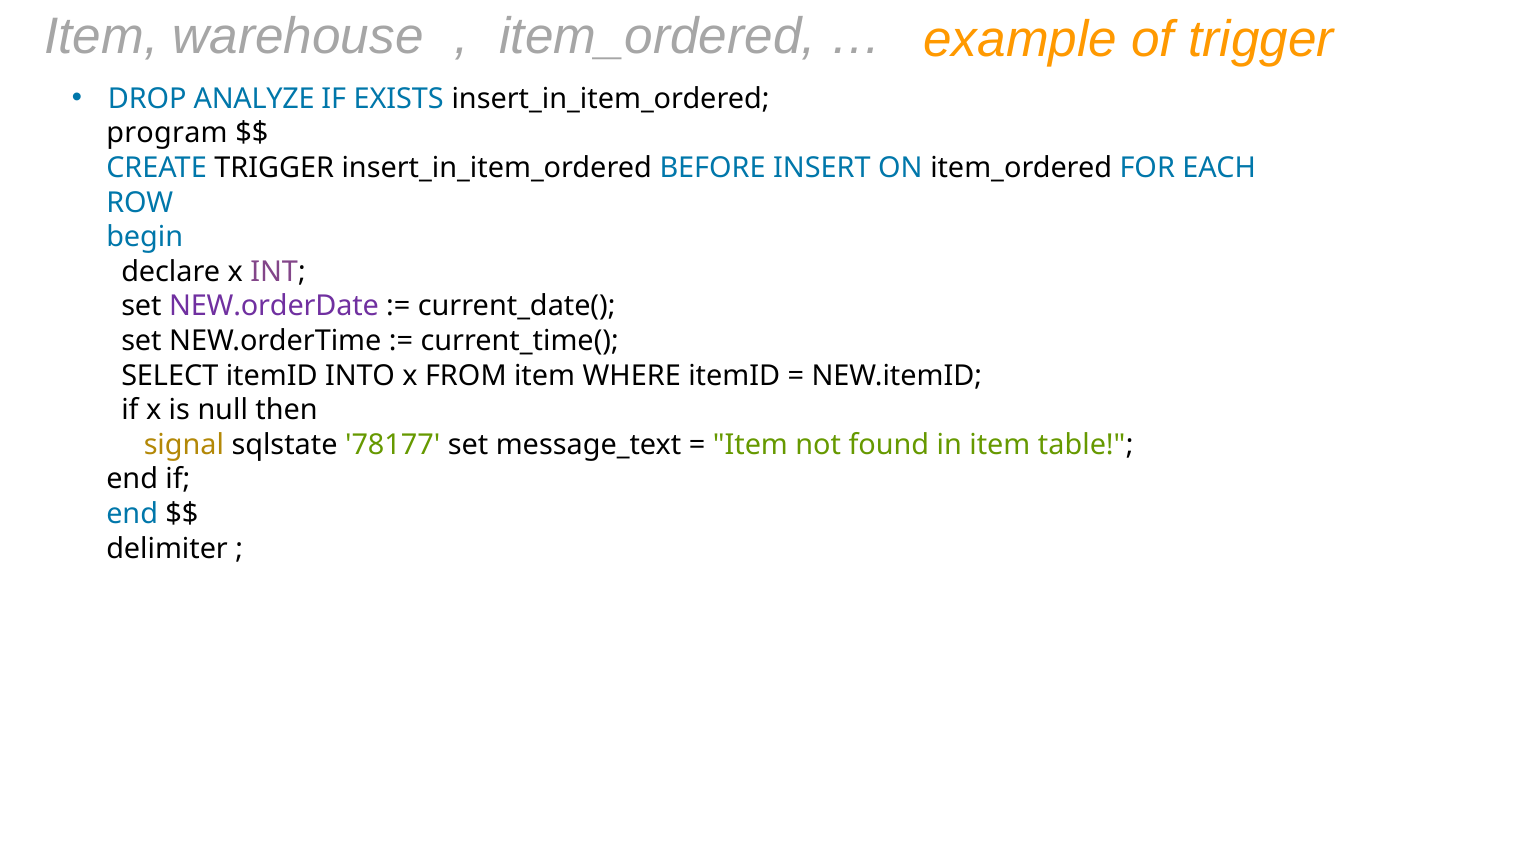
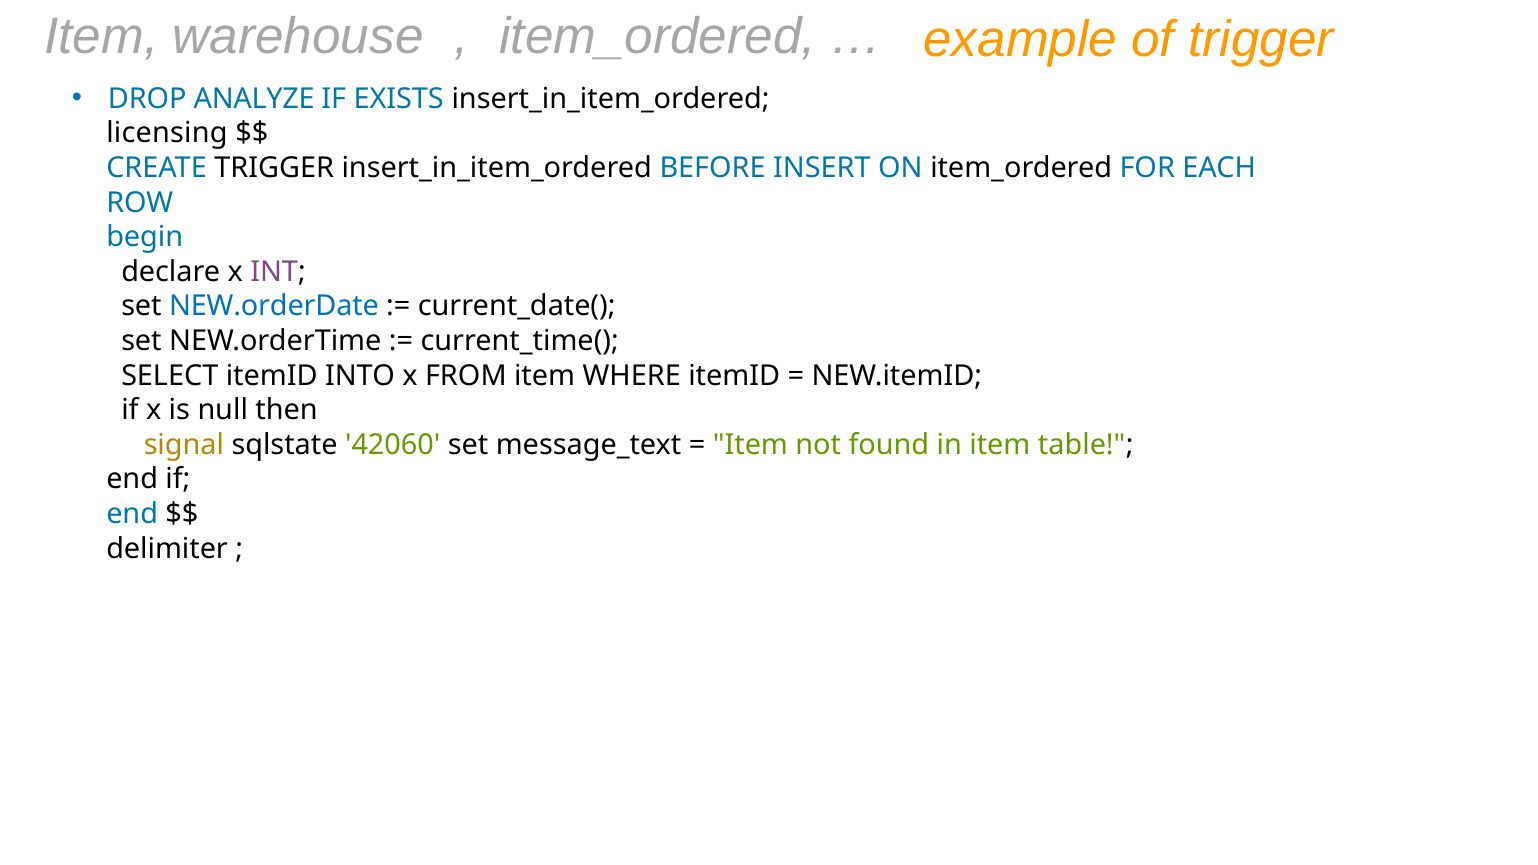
program: program -> licensing (167, 133)
NEW.orderDate colour: purple -> blue (274, 306)
78177: 78177 -> 42060 (393, 445)
